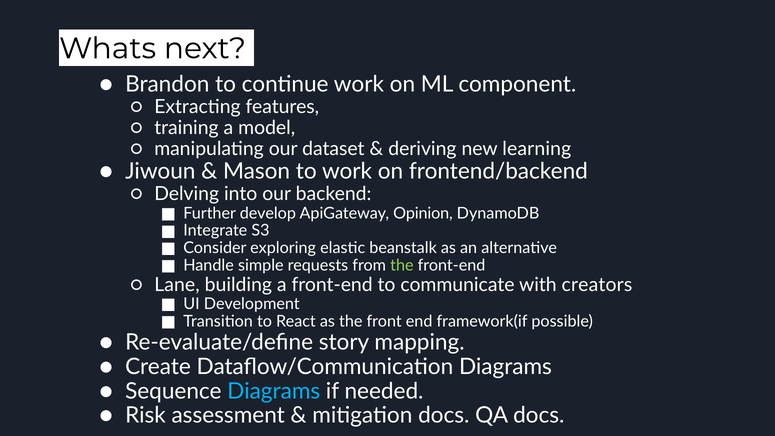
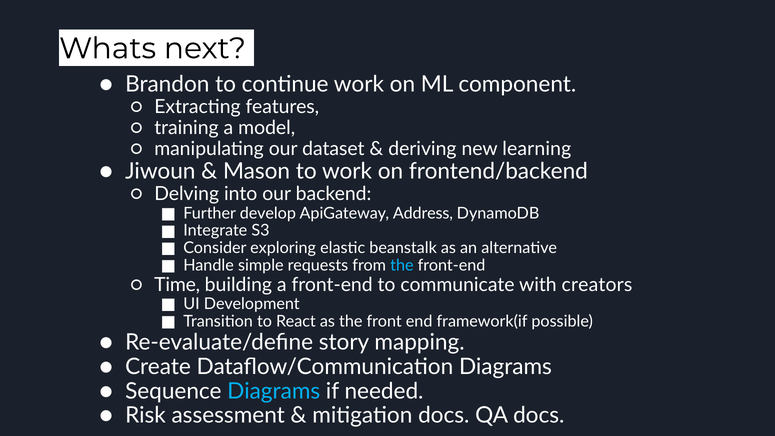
Opinion: Opinion -> Address (423, 213)
the colour: light green -> light blue (402, 265)
Lane: Lane -> Time (177, 285)
